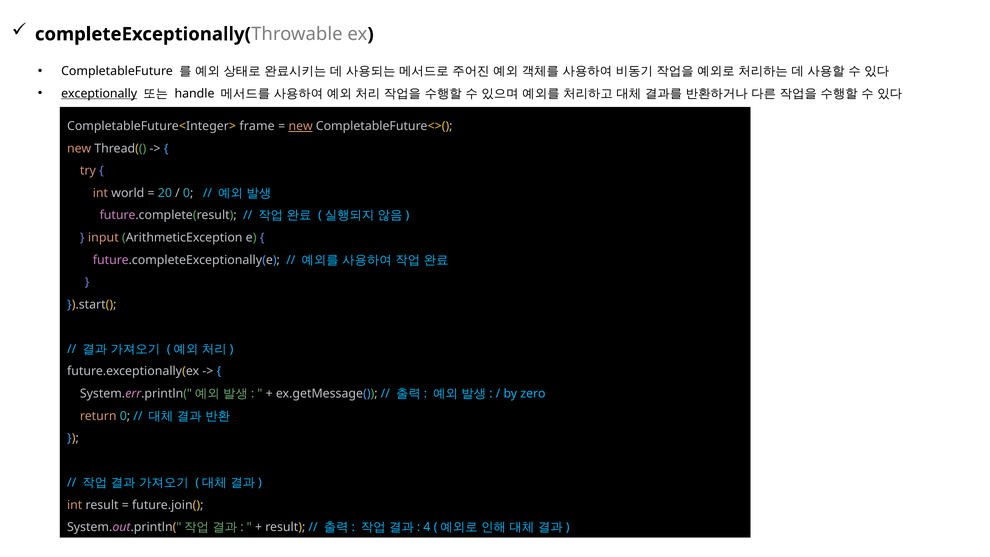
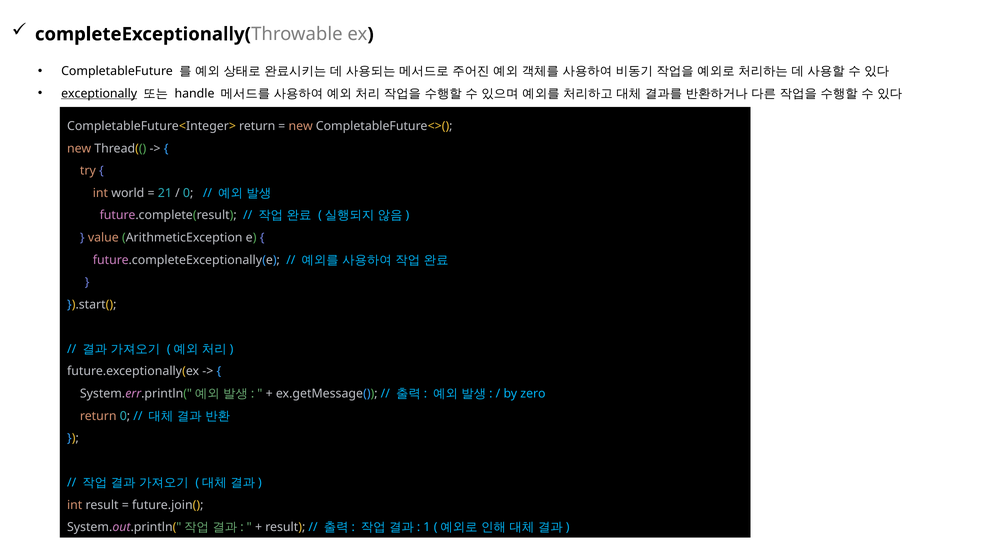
CompletableFuture<Integer> frame: frame -> return (257, 126)
new underline: present -> none (301, 126)
20: 20 -> 21 (165, 193)
input: input -> value (103, 238)
4: 4 -> 1 (427, 527)
